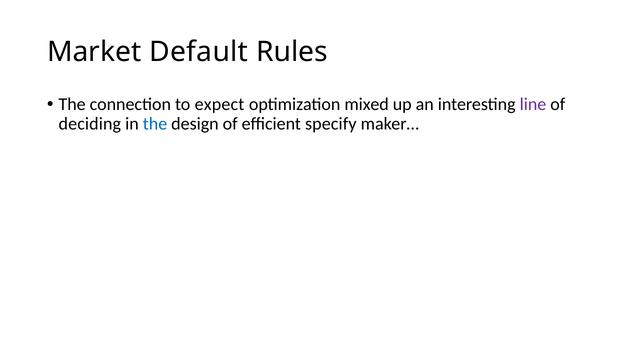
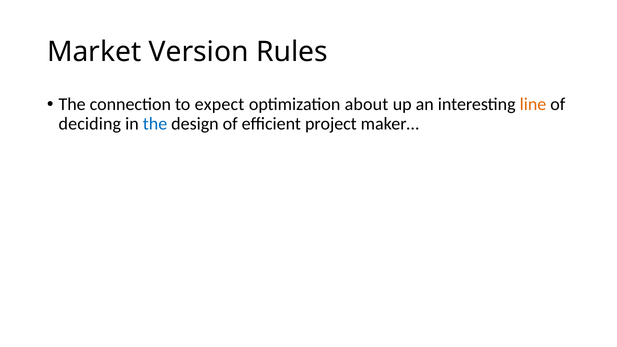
Default: Default -> Version (199, 52)
mixed: mixed -> about (366, 104)
line colour: purple -> orange (533, 104)
specify: specify -> project (331, 124)
